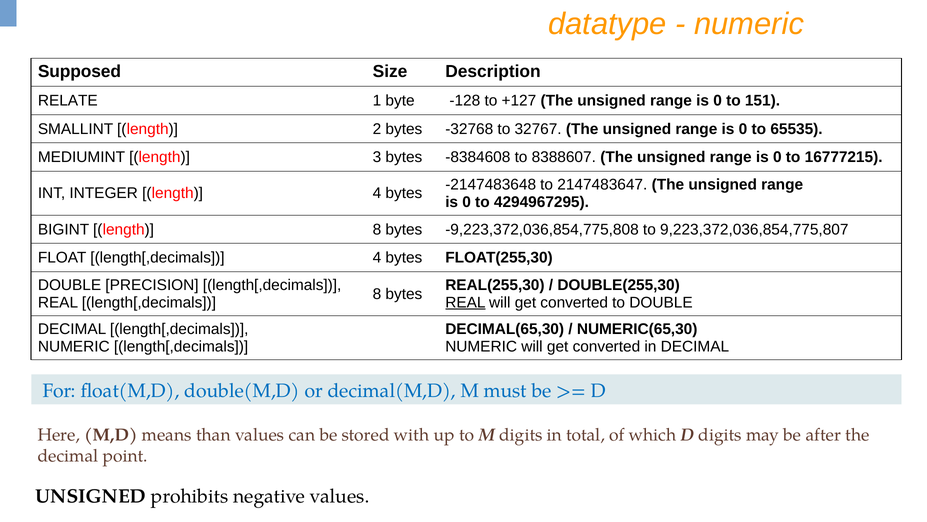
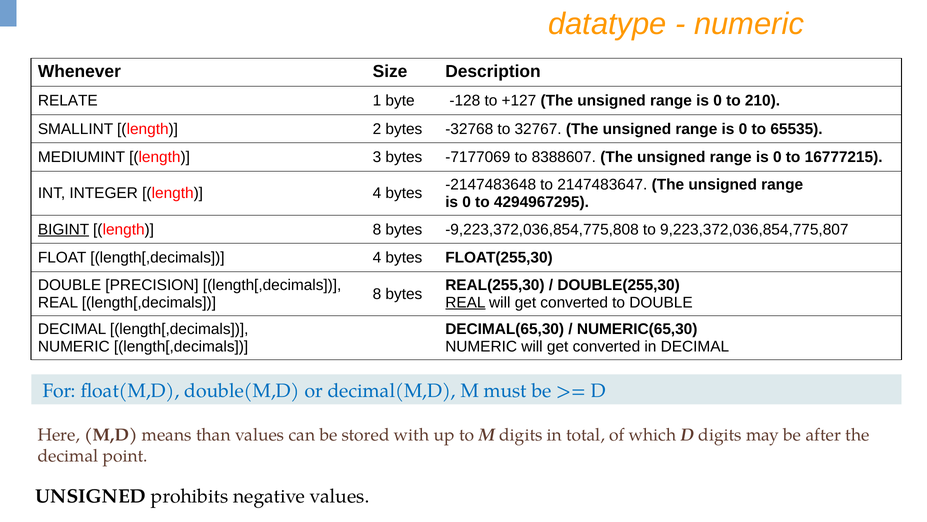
Supposed: Supposed -> Whenever (79, 72)
151: 151 -> 210 (763, 101)
-8384608: -8384608 -> -7177069 (478, 157)
BIGINT underline: none -> present (64, 229)
